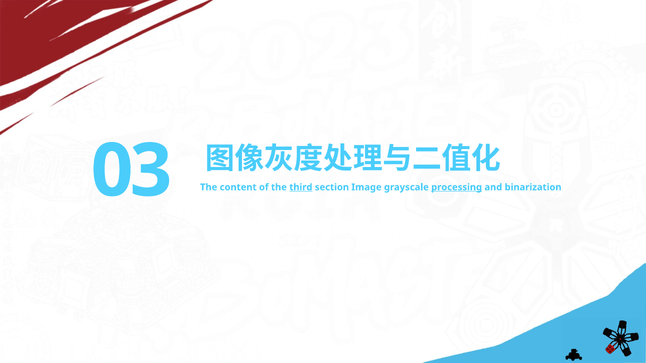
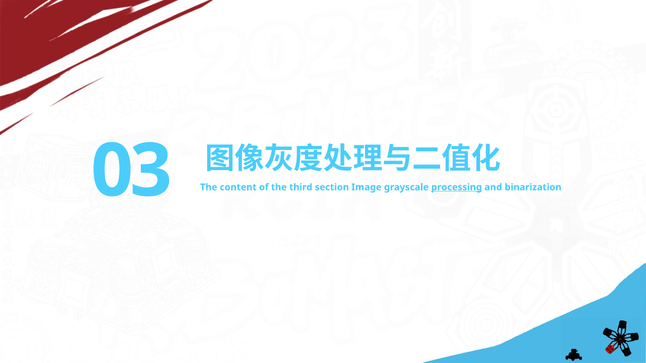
third underline: present -> none (301, 187)
